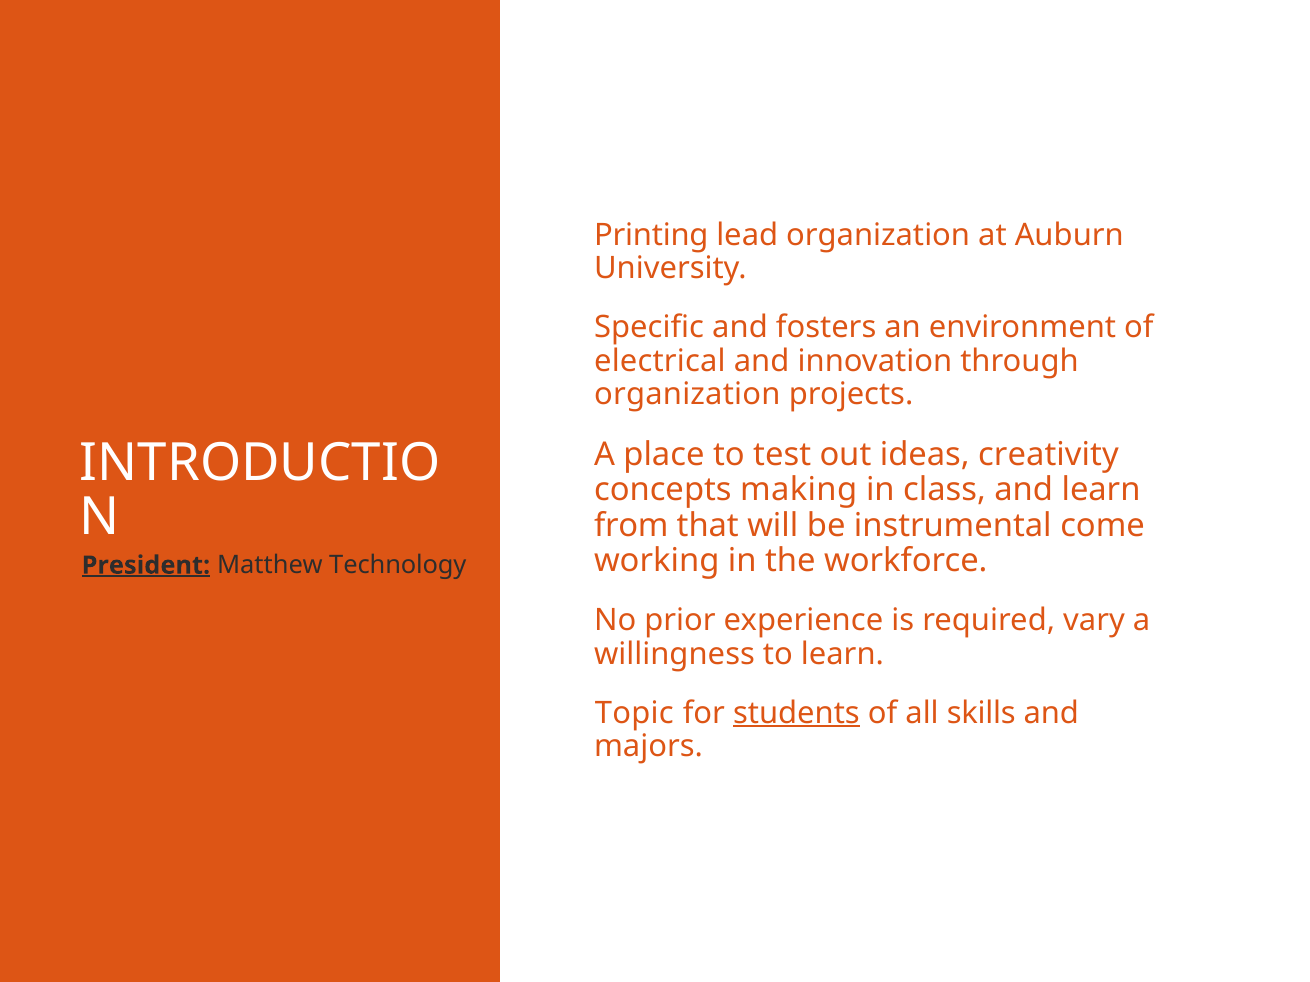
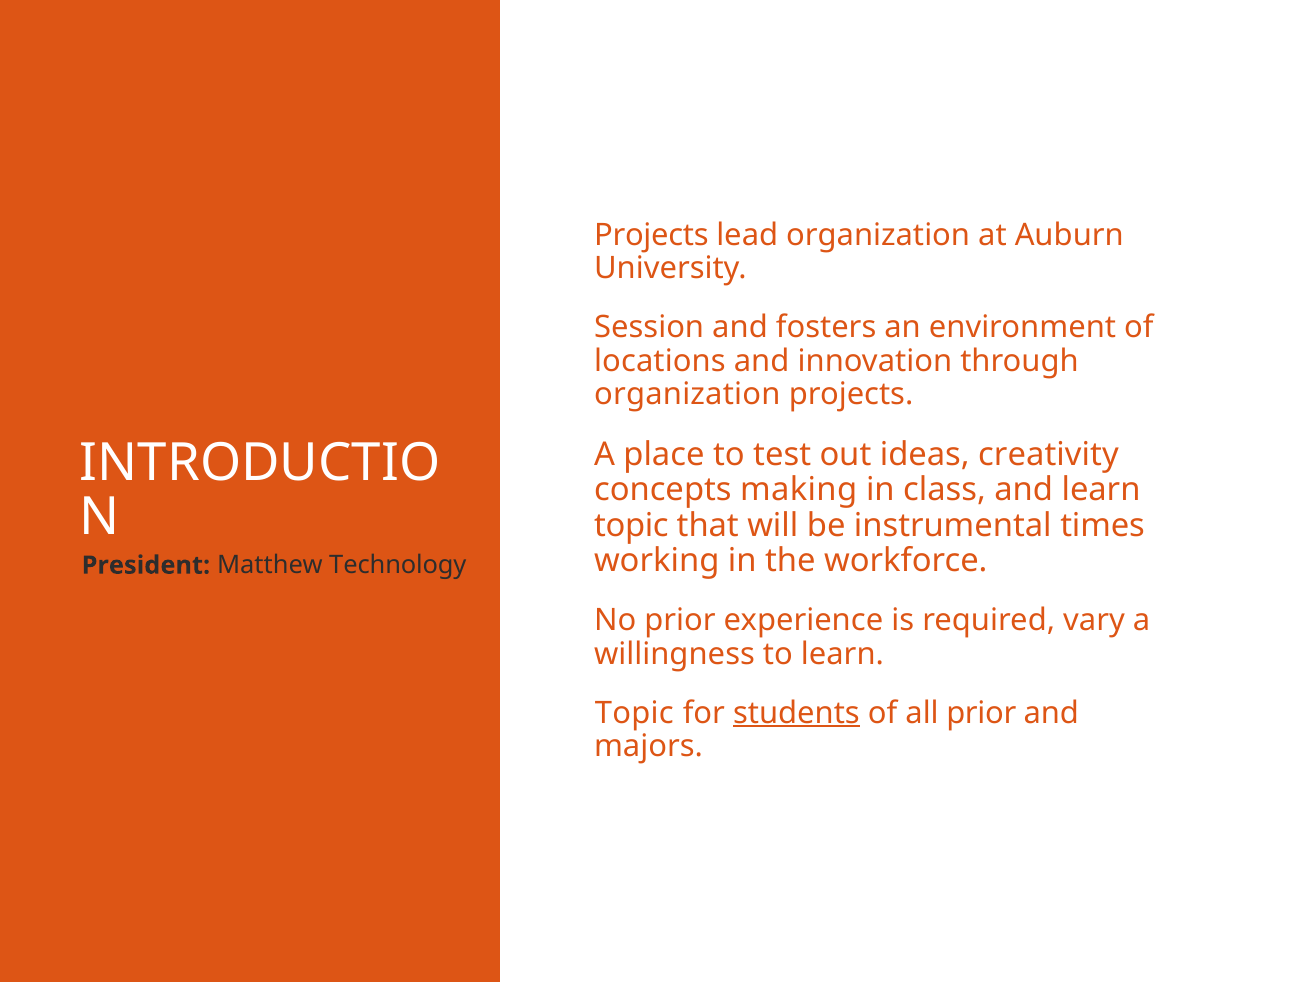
Printing: Printing -> Projects (651, 235)
Specific: Specific -> Session (649, 328)
electrical: electrical -> locations (660, 361)
from: from -> topic (631, 525)
come: come -> times (1103, 525)
President underline: present -> none (146, 566)
all skills: skills -> prior (981, 713)
